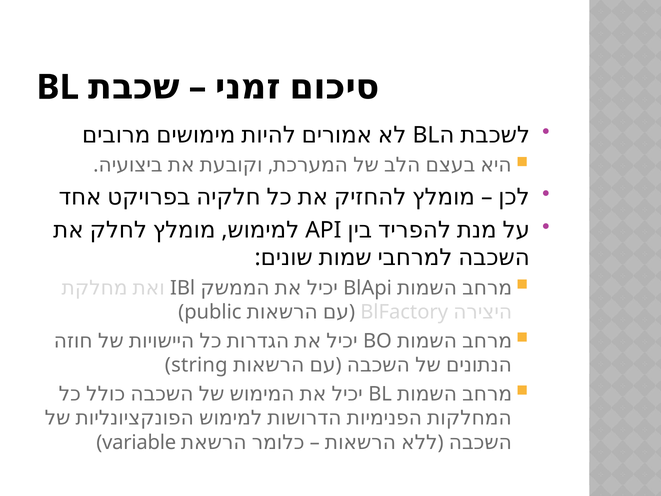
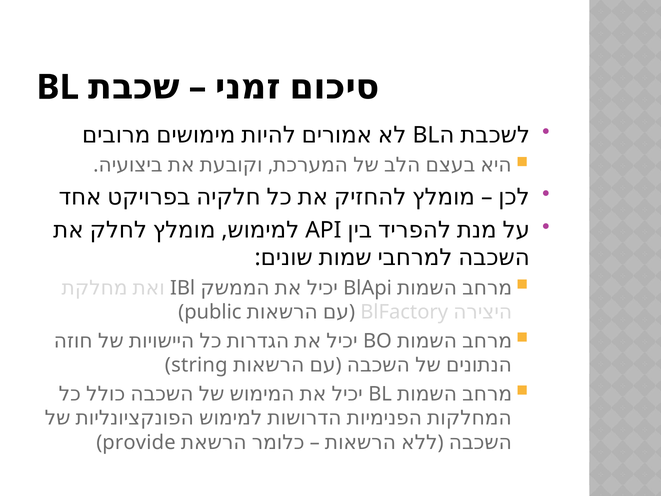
variable: variable -> provide (139, 442)
